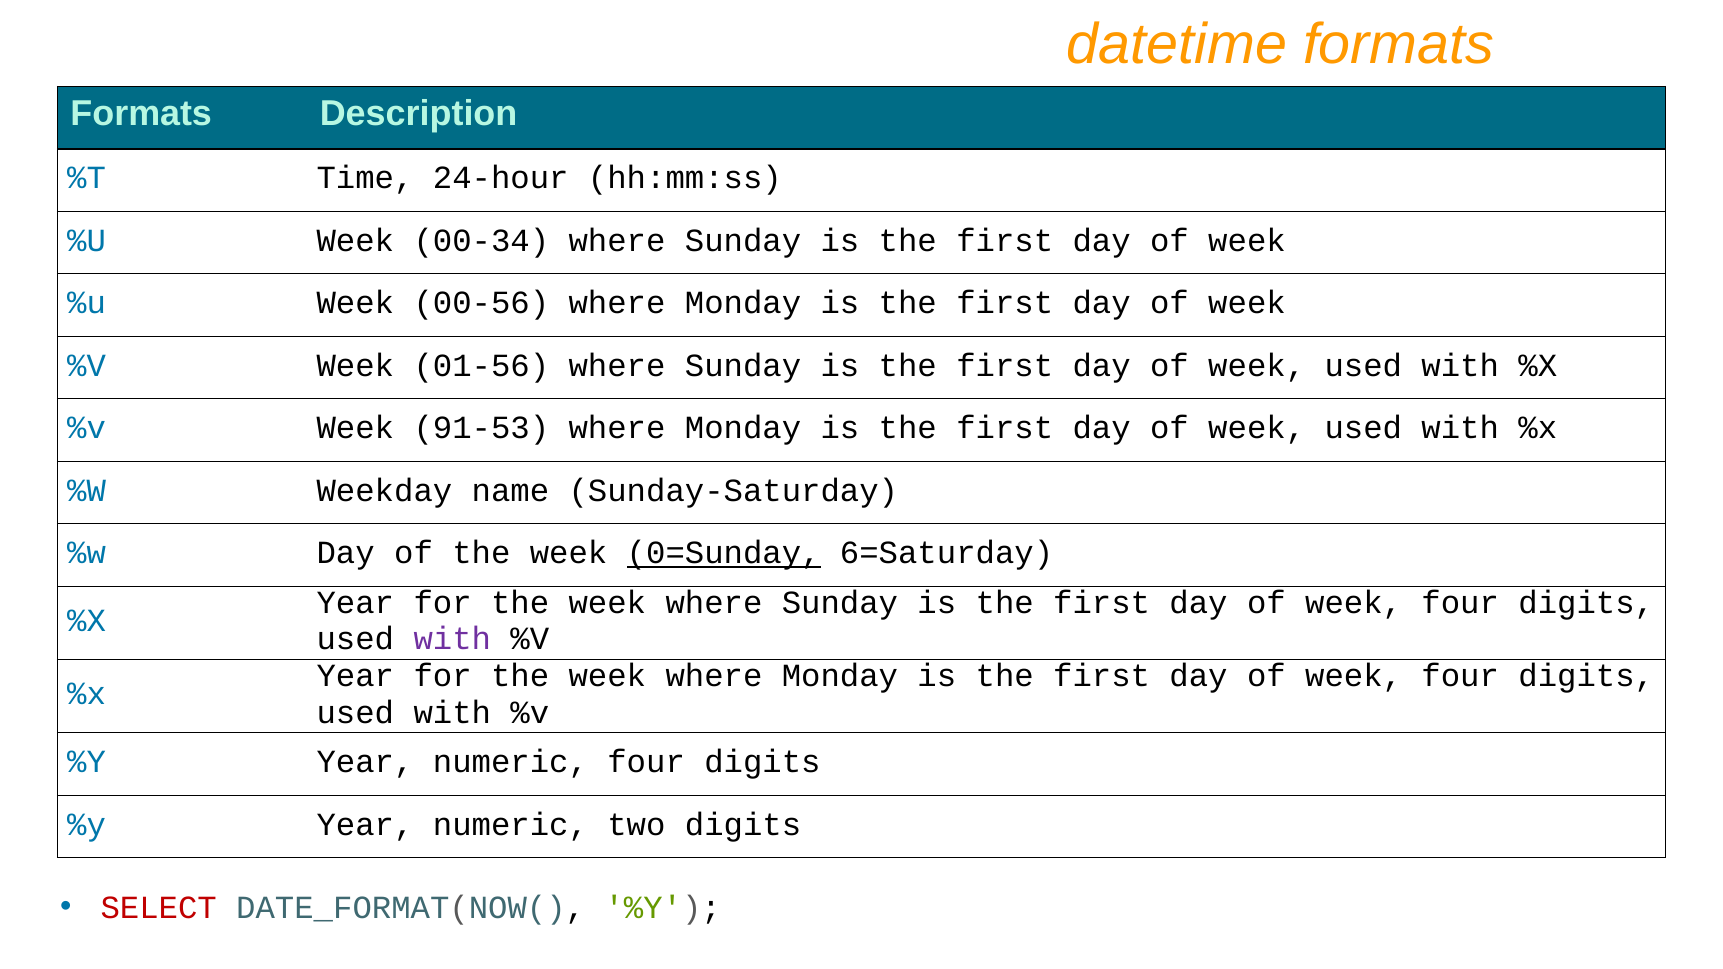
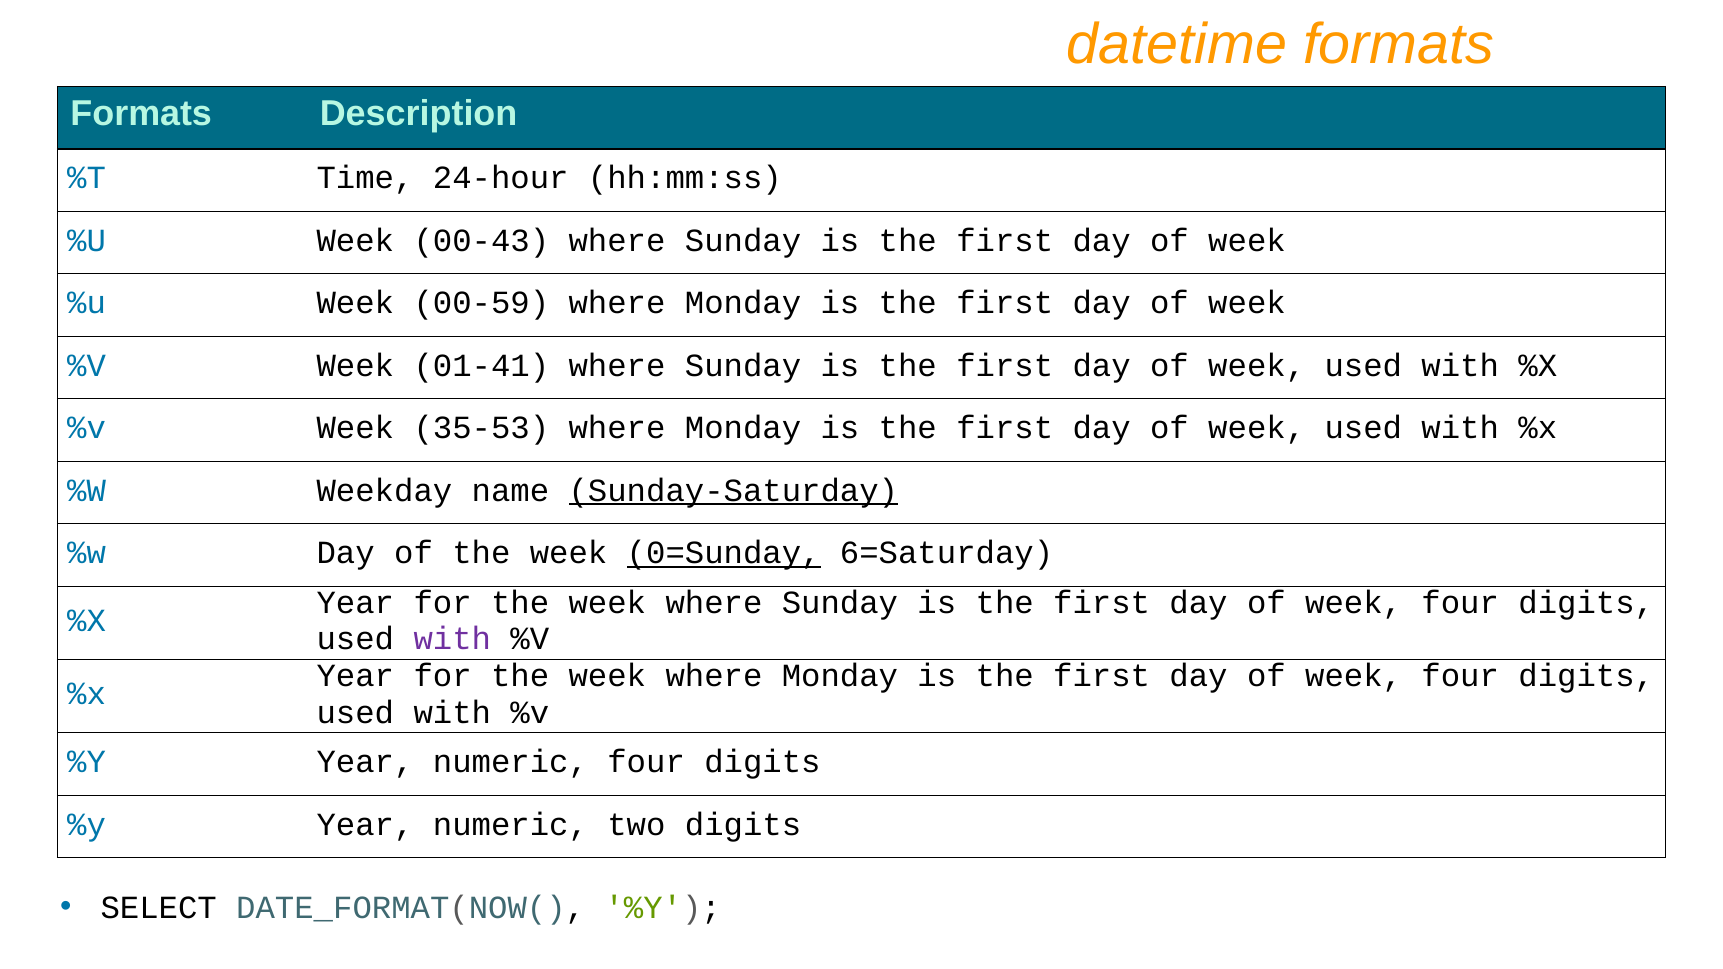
00-34: 00-34 -> 00-43 (481, 241)
00-56: 00-56 -> 00-59 (481, 303)
01-56: 01-56 -> 01-41 (481, 366)
91-53: 91-53 -> 35-53 (481, 428)
Sunday-Saturday underline: none -> present (733, 491)
SELECT colour: red -> black (159, 908)
